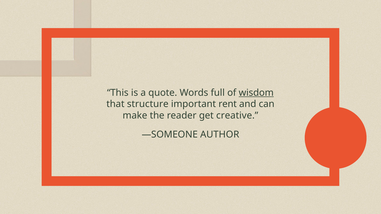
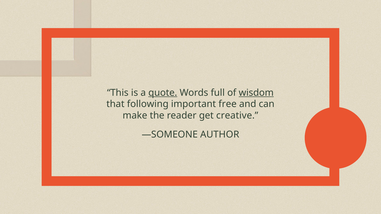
quote underline: none -> present (163, 93)
structure: structure -> following (148, 104)
rent: rent -> free (228, 104)
